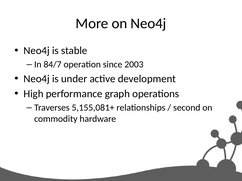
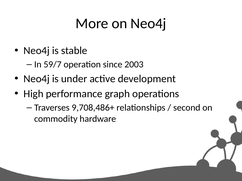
84/7: 84/7 -> 59/7 (53, 65)
5,155,081+: 5,155,081+ -> 9,708,486+ (93, 108)
